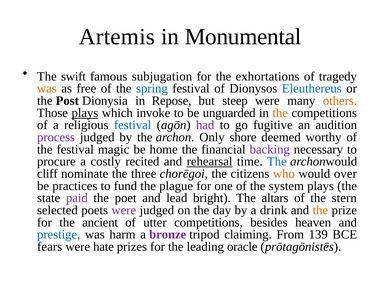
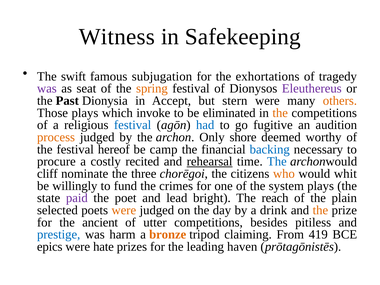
Artemis: Artemis -> Witness (117, 37)
Monumental: Monumental -> Safekeeping (243, 37)
was colour: orange -> purple (47, 89)
free: free -> seat (86, 89)
spring colour: blue -> orange (152, 89)
Eleuthereus colour: blue -> purple (312, 89)
Post: Post -> Past (67, 101)
Repose: Repose -> Accept (171, 101)
steep: steep -> stern (235, 101)
plays underline: present -> none (85, 113)
unguarded: unguarded -> eliminated (229, 113)
had colour: purple -> blue (205, 125)
process colour: purple -> orange (56, 137)
magic: magic -> hereof (114, 149)
home: home -> camp (164, 149)
backing colour: purple -> blue (270, 149)
over: over -> whit (345, 174)
practices: practices -> willingly (75, 186)
plague: plague -> crimes (176, 186)
altars: altars -> reach (275, 198)
stern: stern -> plain (344, 198)
were colour: purple -> orange (124, 210)
heaven: heaven -> pitiless (313, 222)
bronze colour: purple -> orange (168, 235)
139: 139 -> 419 (318, 235)
fears: fears -> epics (50, 247)
oracle: oracle -> haven (242, 247)
